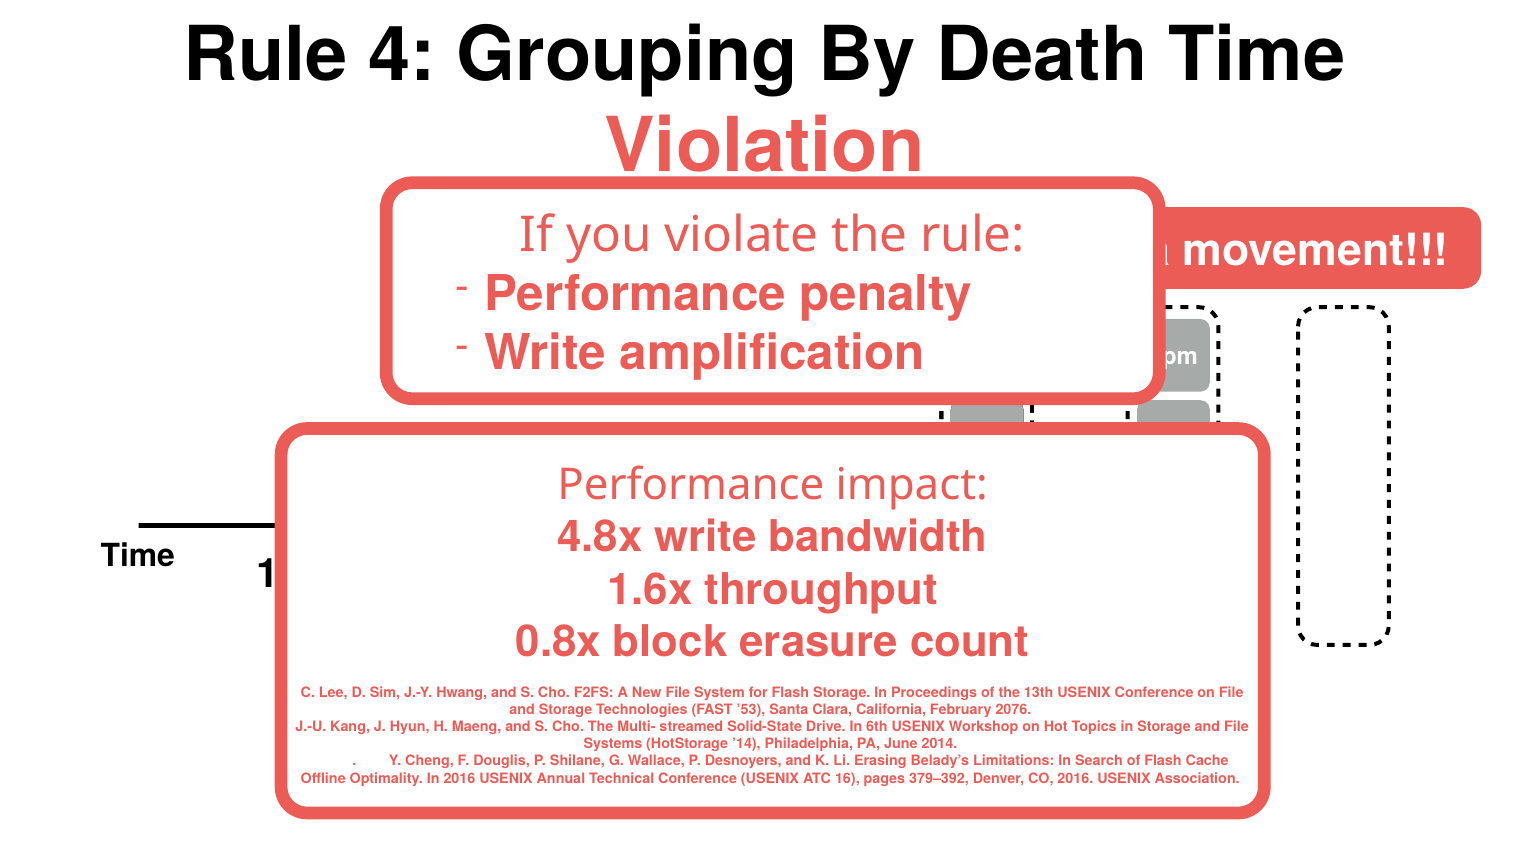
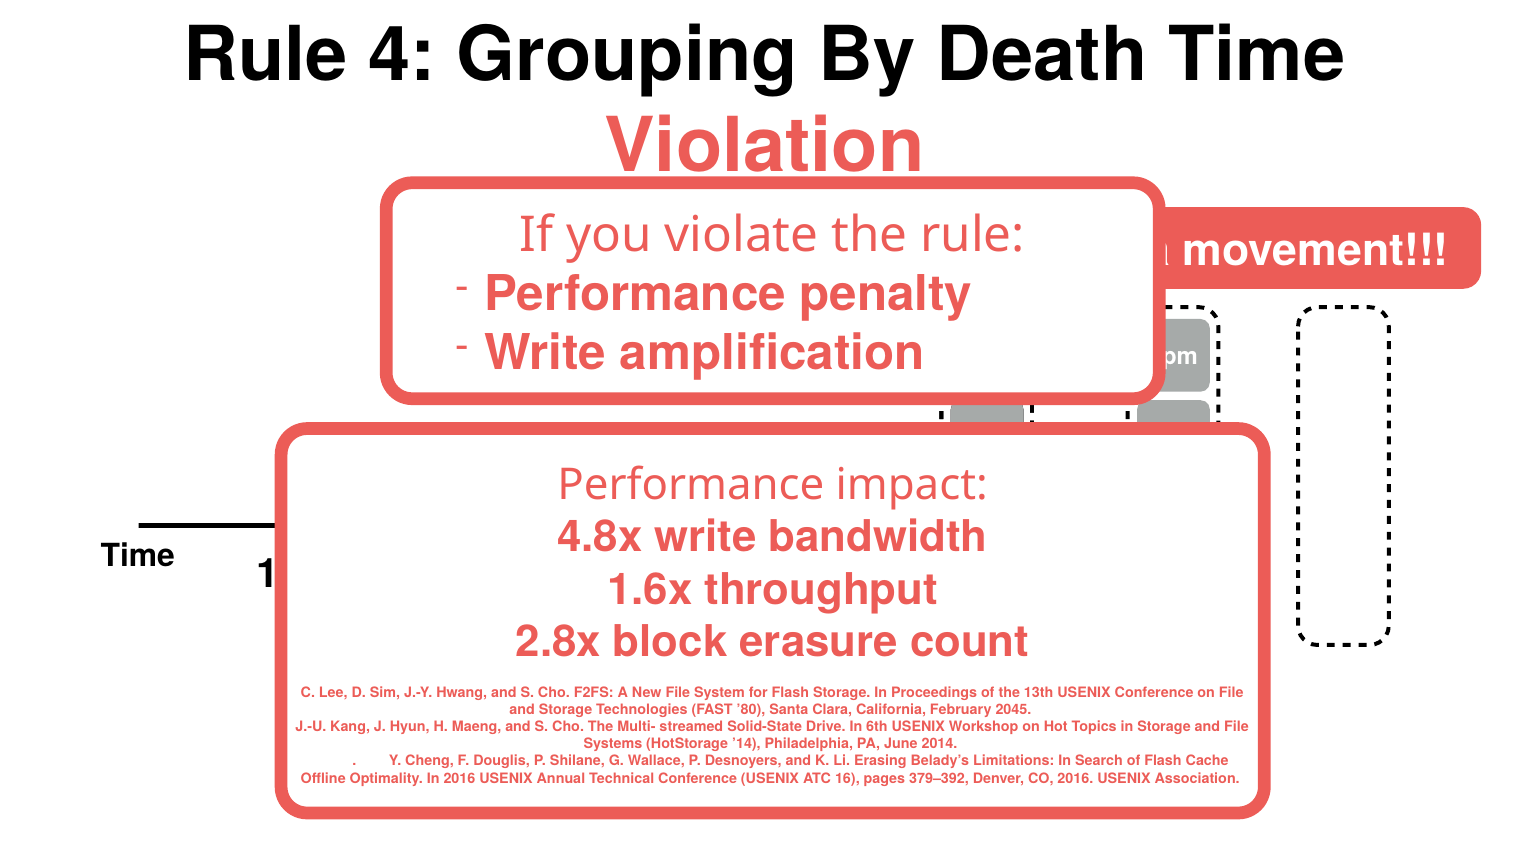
0.8x: 0.8x -> 2.8x (558, 642)
’53: ’53 -> ’80 (751, 710)
2076: 2076 -> 2045 (1013, 710)
